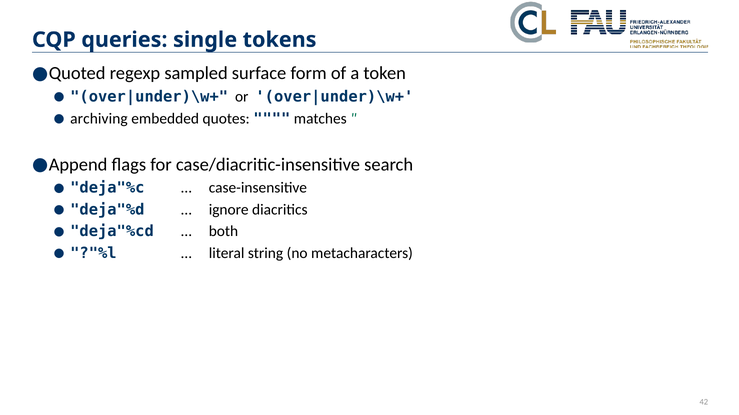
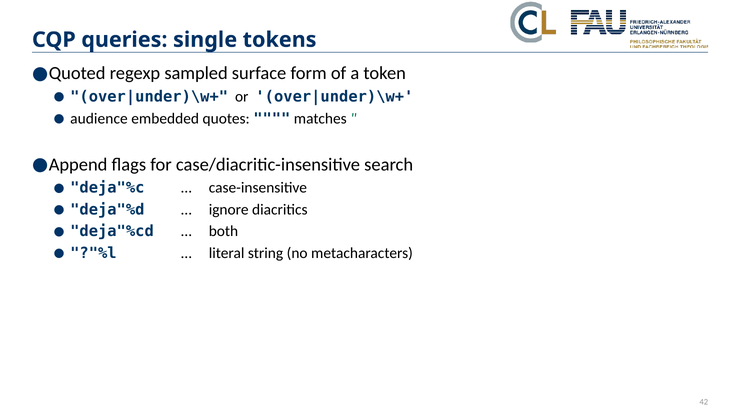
archiving: archiving -> audience (99, 119)
